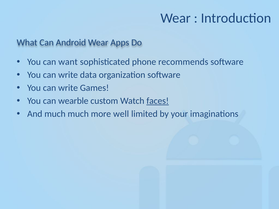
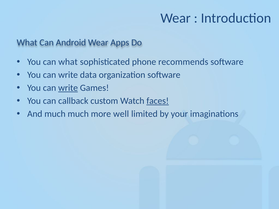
can want: want -> what (68, 62)
write underline: none -> present (68, 88)
wearble: wearble -> callback (73, 101)
